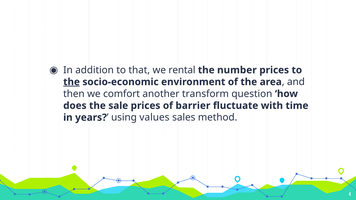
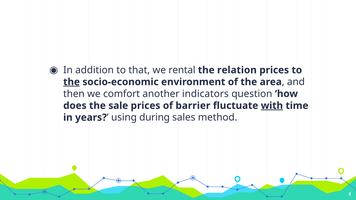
number: number -> relation (237, 70)
transform: transform -> indicators (205, 94)
with underline: none -> present (272, 106)
values: values -> during (155, 118)
